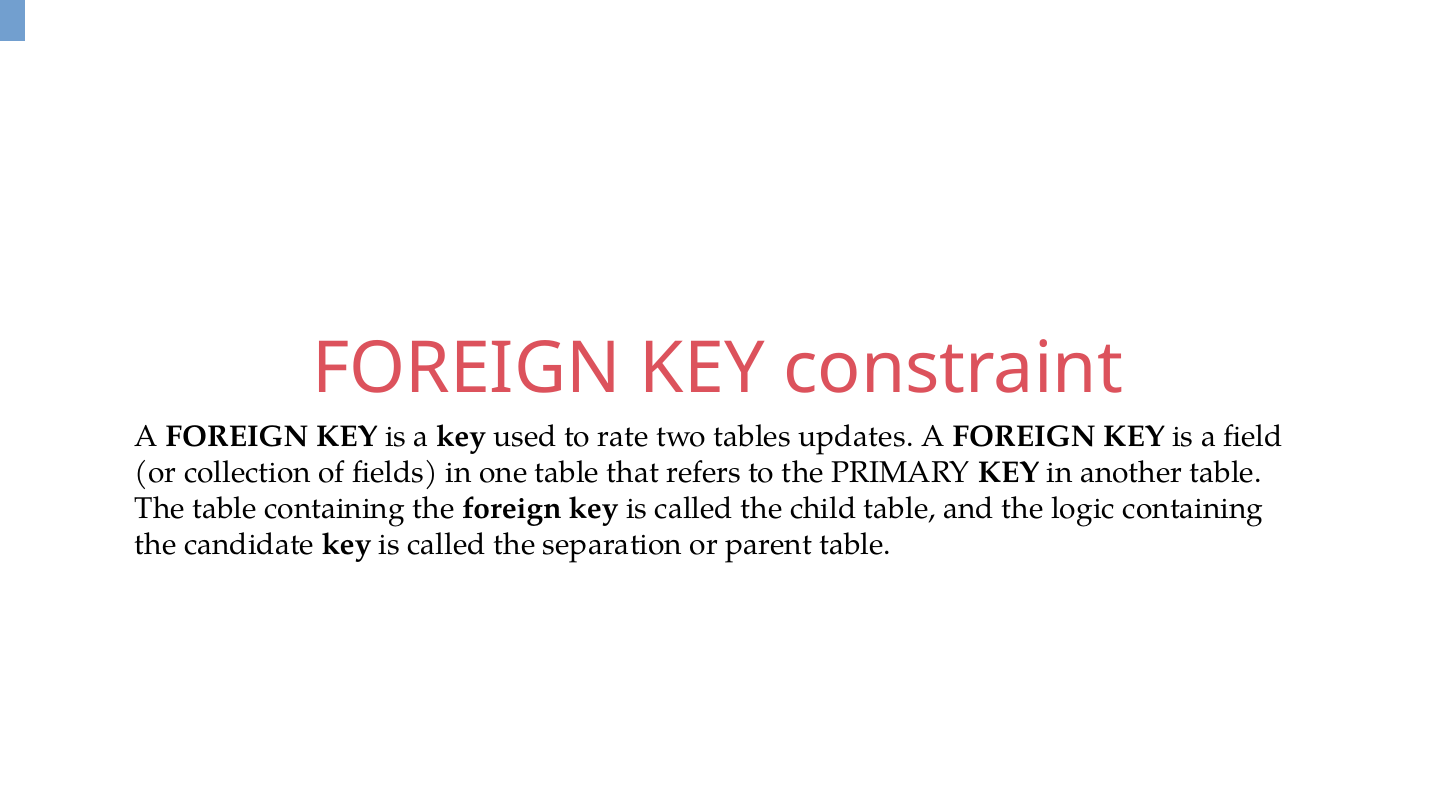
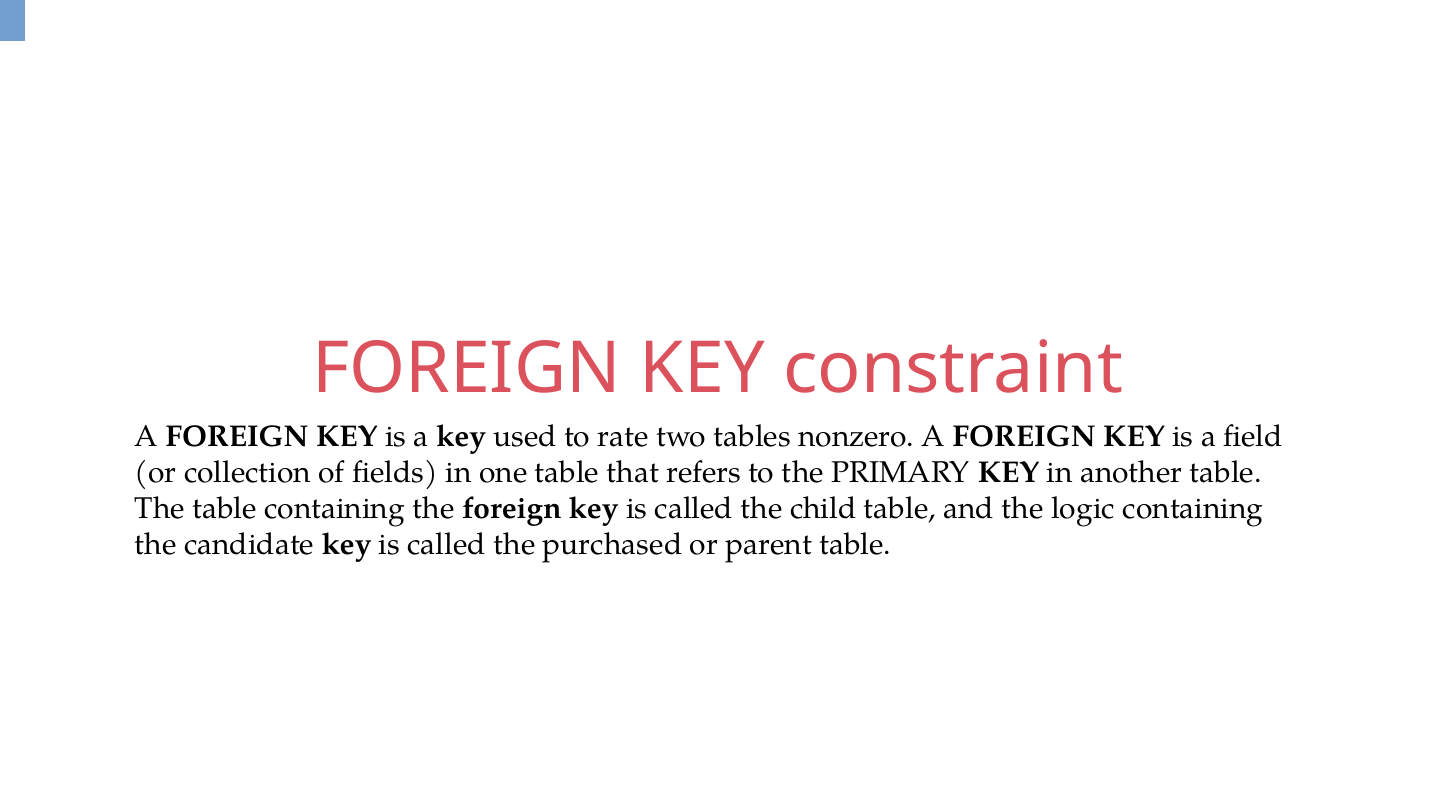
updates: updates -> nonzero (856, 437)
separation: separation -> purchased (613, 545)
